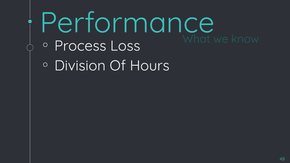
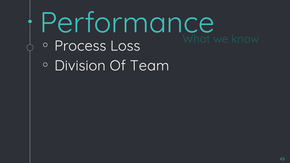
Of Hours: Hours -> Team (150, 66)
